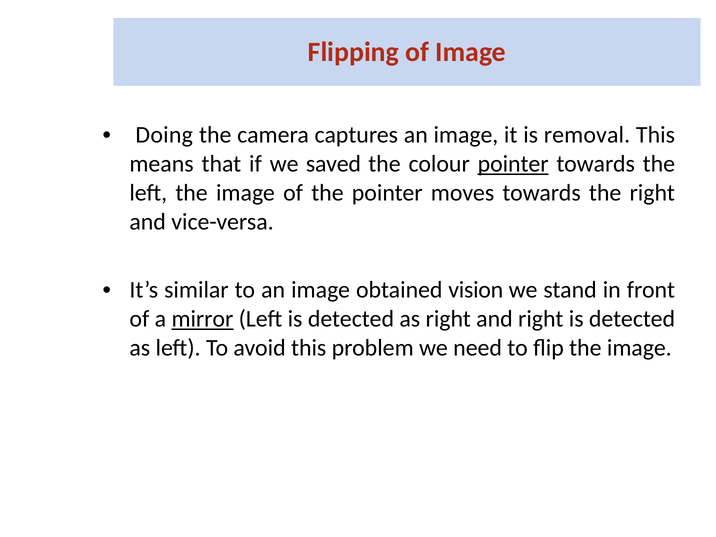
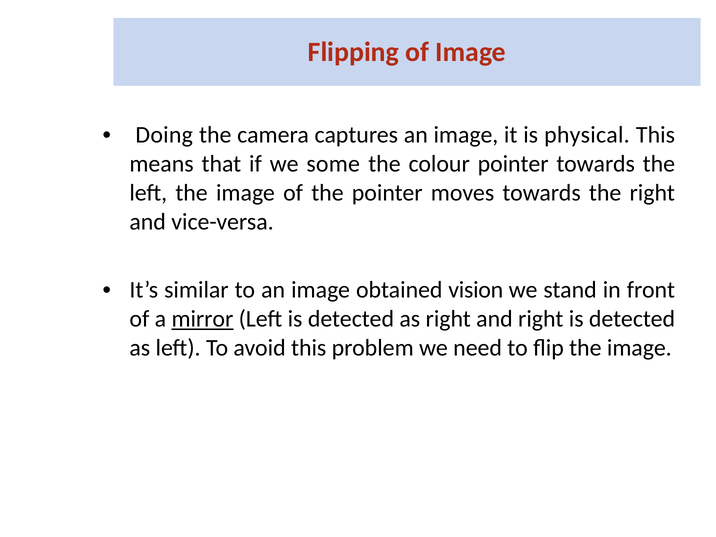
removal: removal -> physical (587, 135)
saved: saved -> some (333, 164)
pointer underline: present -> none (513, 164)
